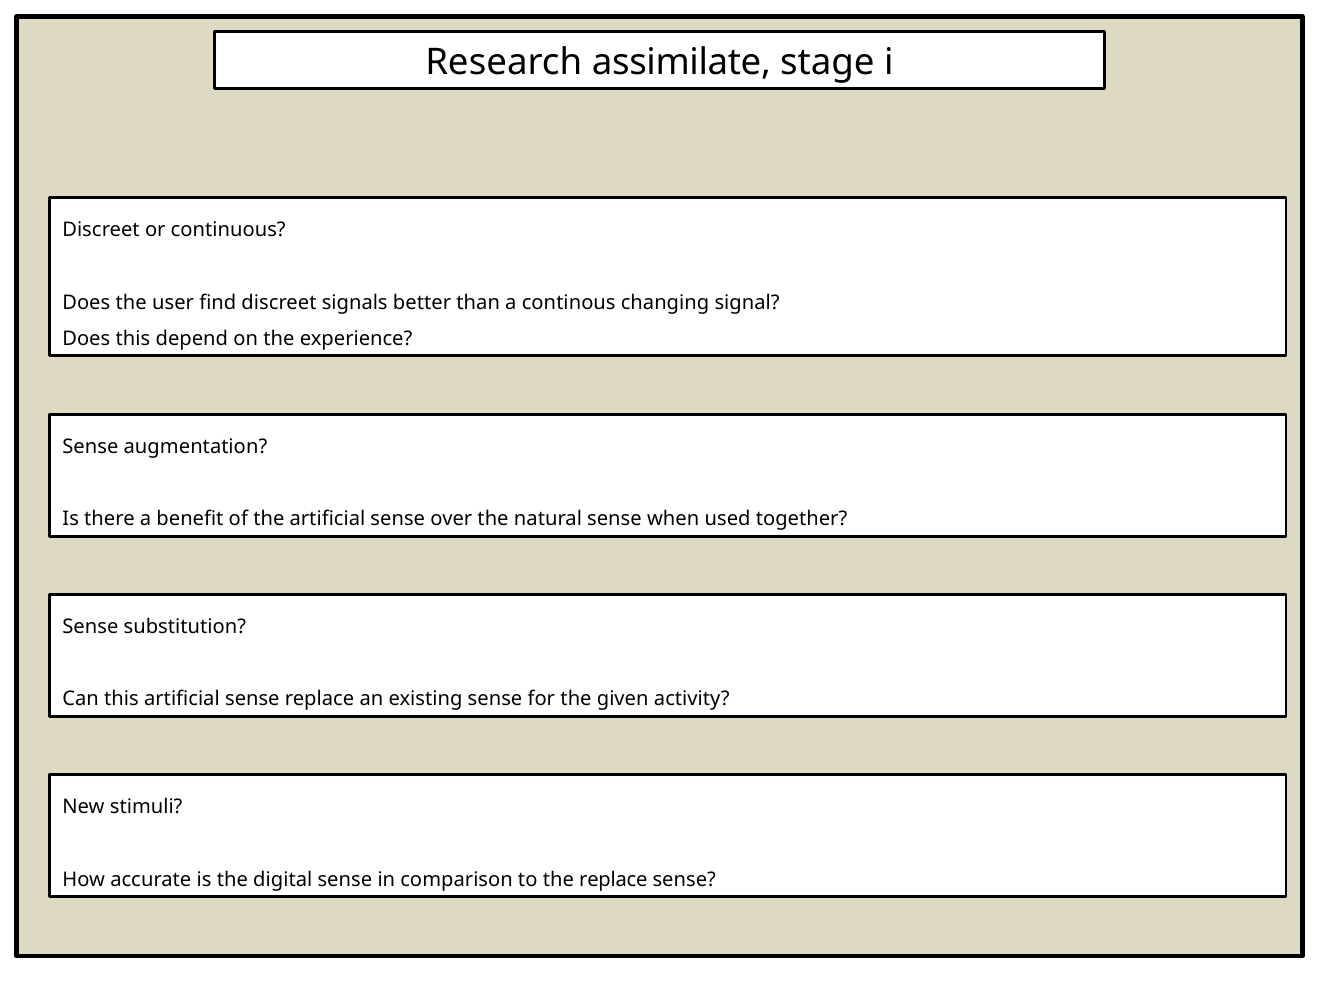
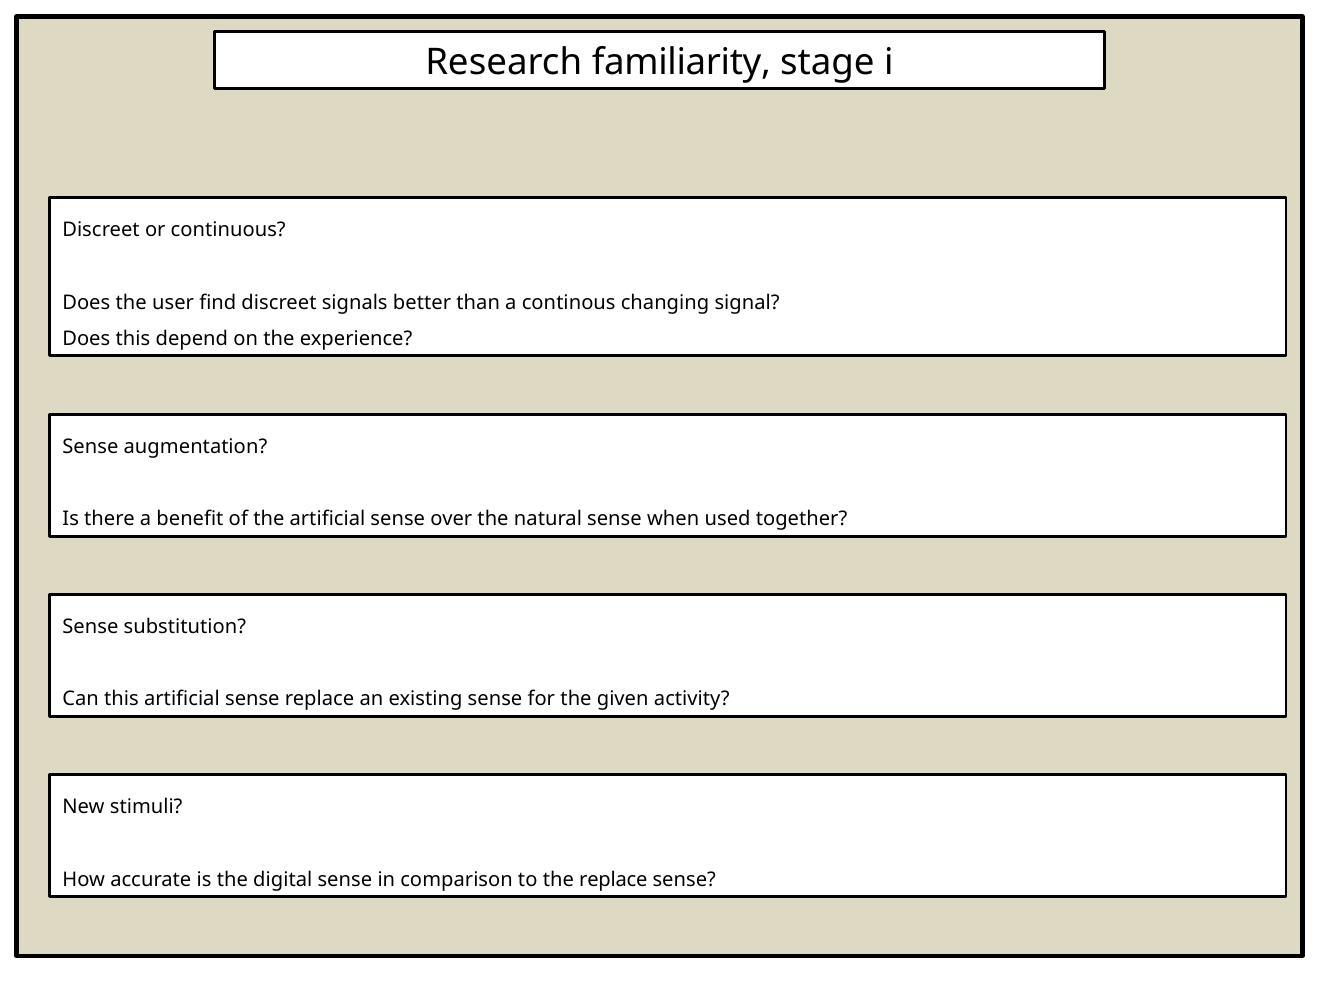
assimilate: assimilate -> familiarity (681, 63)
